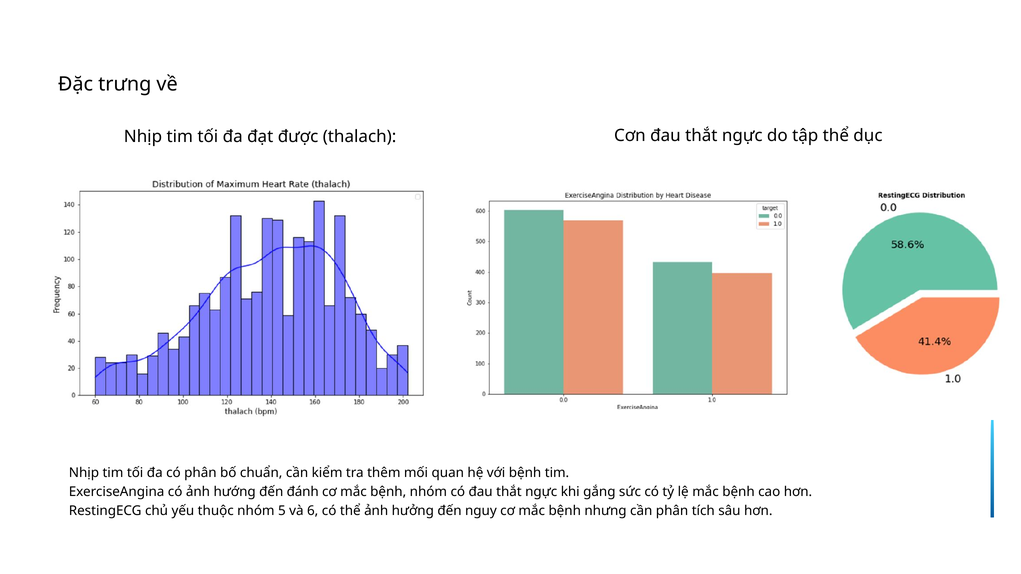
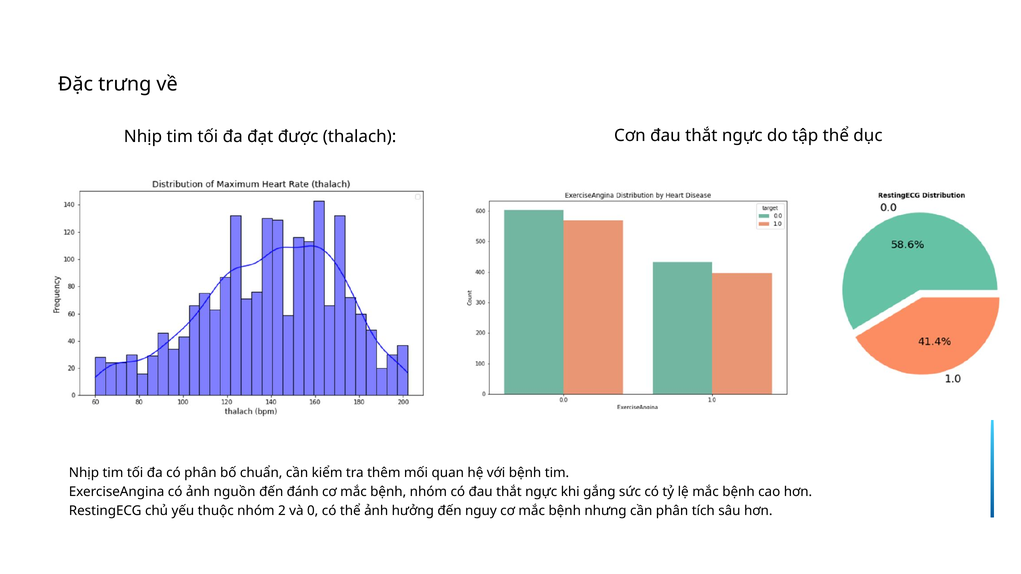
hướng: hướng -> nguồn (235, 492)
5: 5 -> 2 (282, 511)
6: 6 -> 0 (313, 511)
